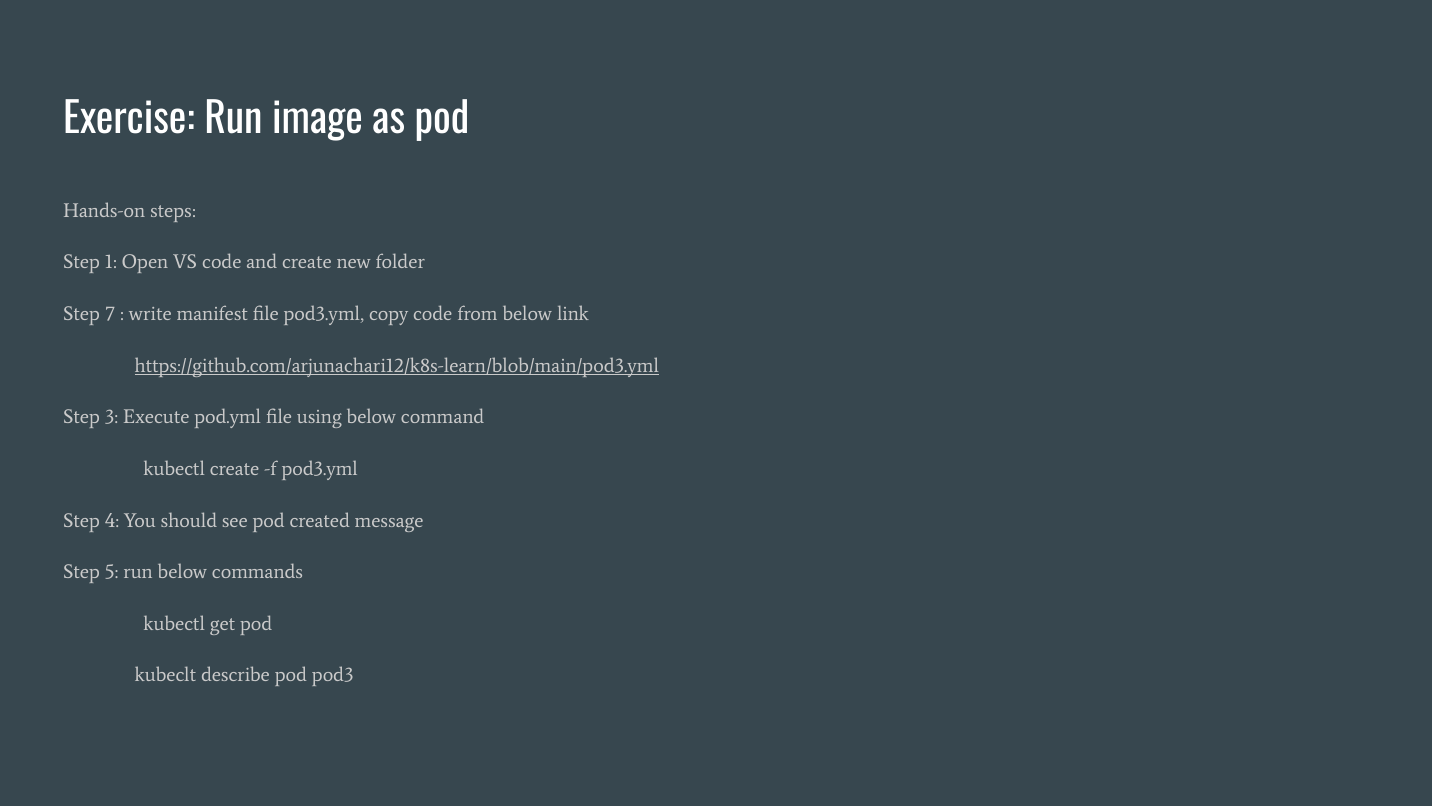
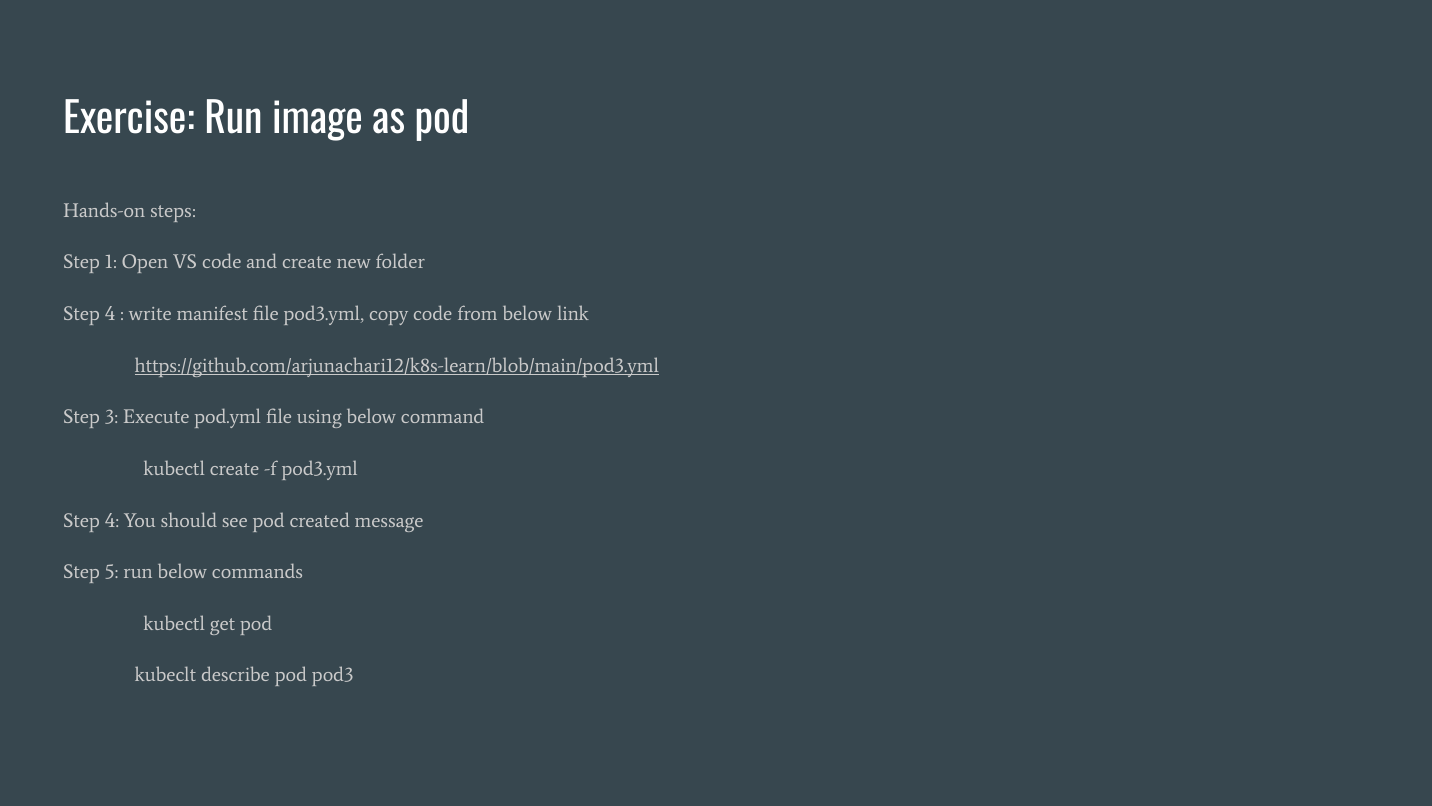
7: 7 -> 4 (110, 314)
